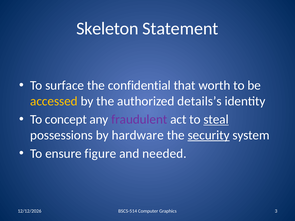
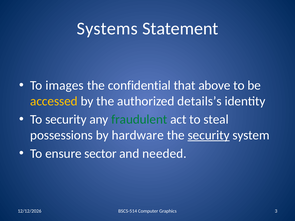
Skeleton: Skeleton -> Systems (107, 29)
surface: surface -> images (65, 85)
worth: worth -> above (214, 85)
To concept: concept -> security (66, 120)
fraudulent colour: purple -> green (139, 120)
steal underline: present -> none (216, 120)
figure: figure -> sector (101, 154)
